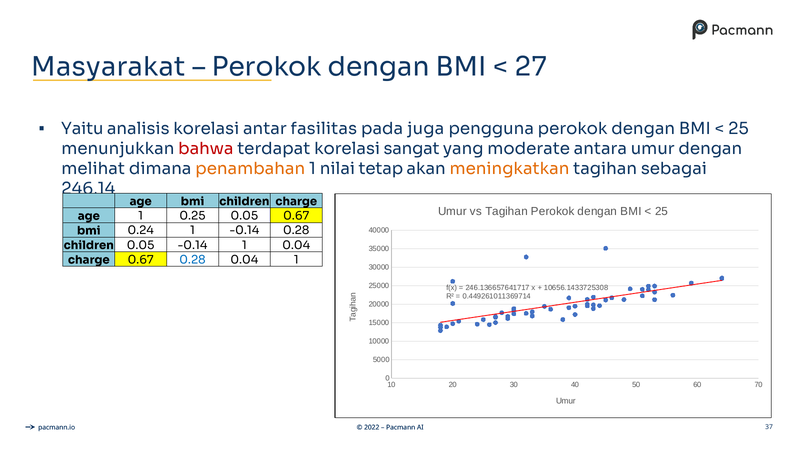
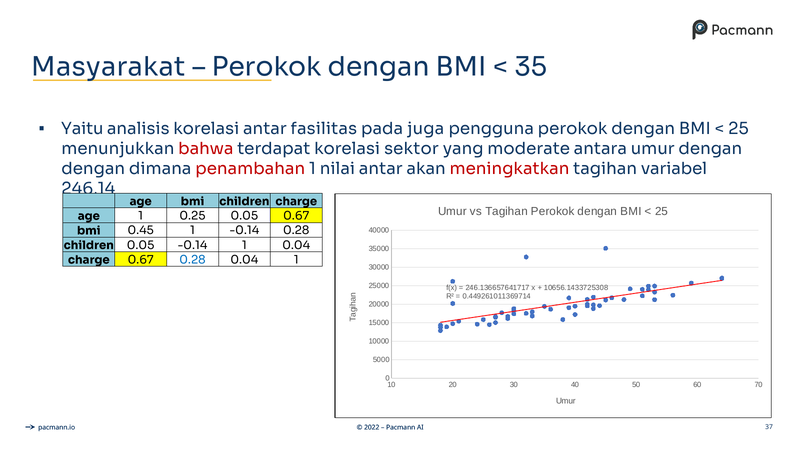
27: 27 -> 35 (531, 67)
sangat: sangat -> sektor (411, 149)
melihat: melihat -> dengan (93, 168)
penambahan colour: orange -> red (250, 168)
nilai tetap: tetap -> antar (381, 168)
meningkatkan colour: orange -> red (509, 168)
sebagai: sebagai -> variabel (674, 168)
0.24: 0.24 -> 0.45 (141, 230)
